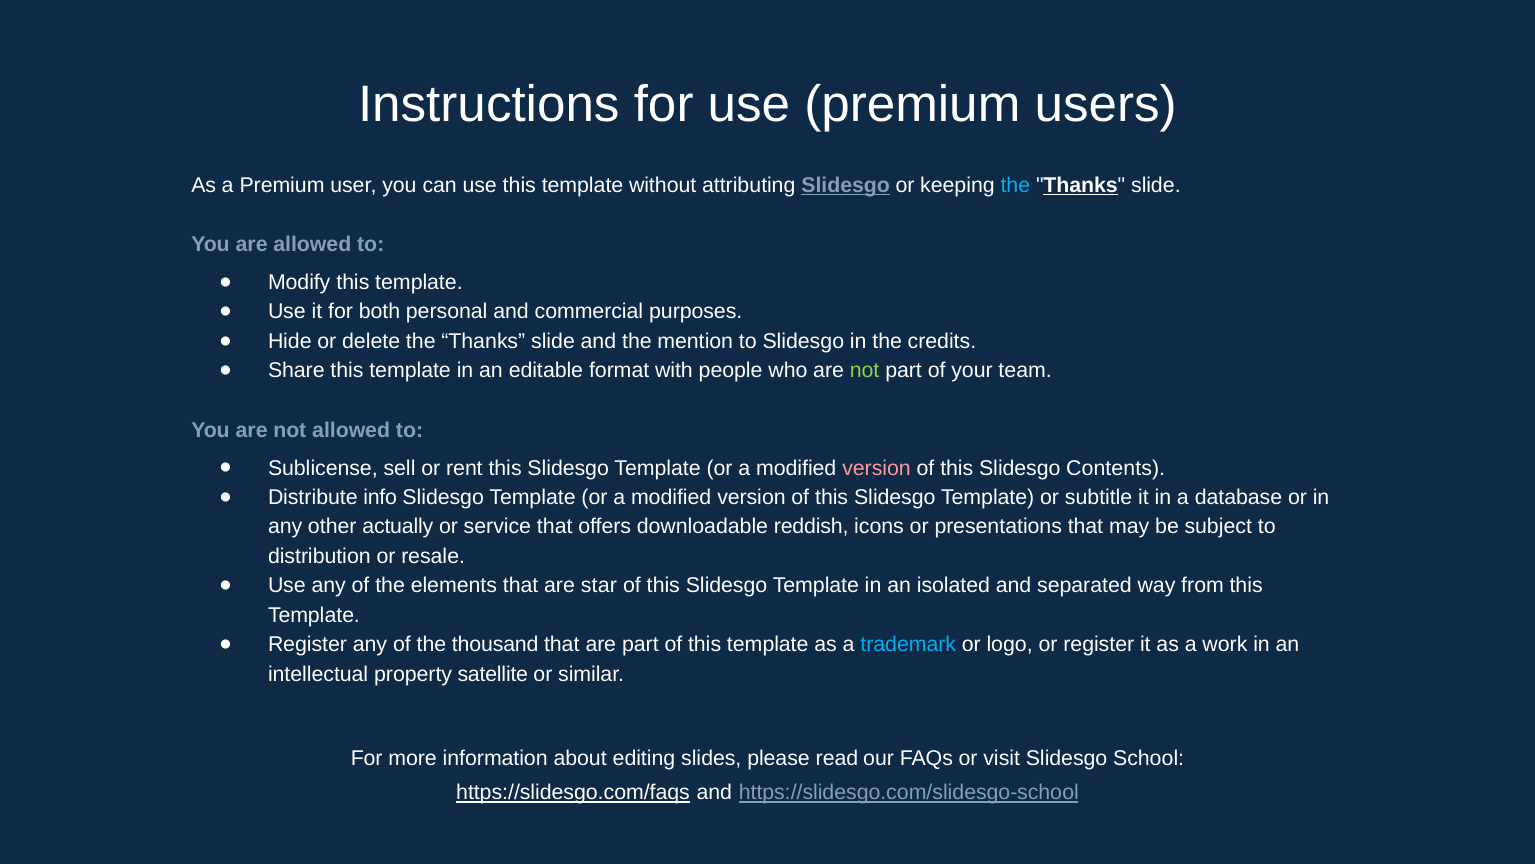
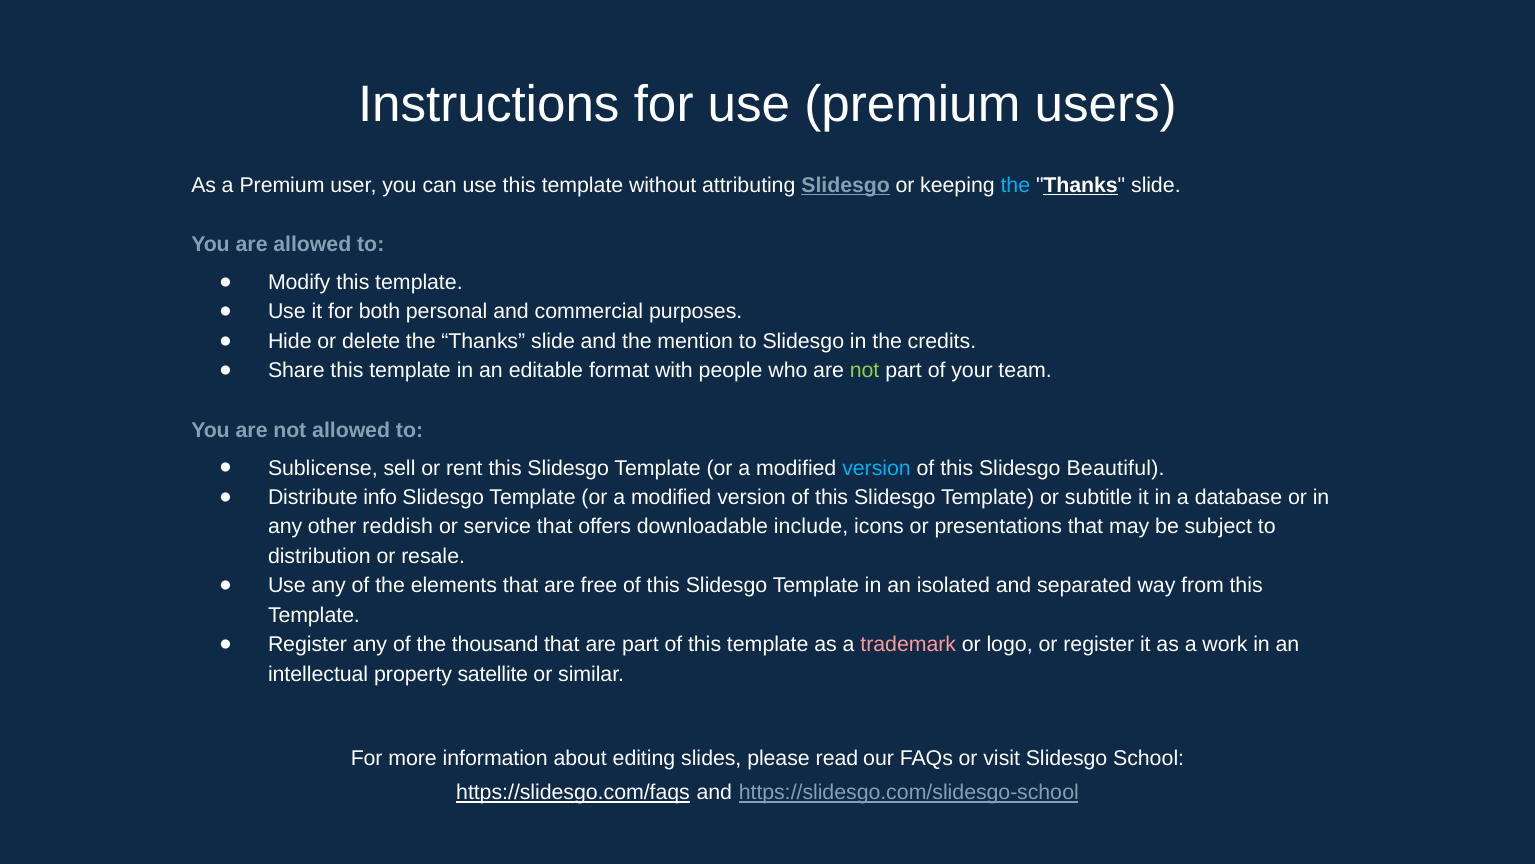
version colour: pink -> light blue (877, 468)
Contents: Contents -> Beautiful (1116, 468)
actually: actually -> reddish (398, 527)
reddish: reddish -> include (811, 527)
star: star -> free (599, 585)
trademark colour: light blue -> pink (908, 644)
